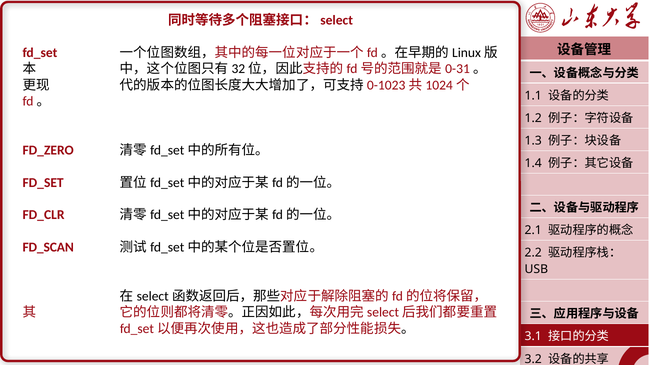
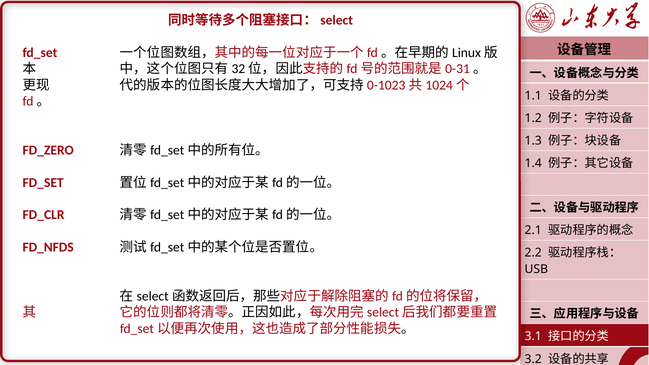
FD_SCAN: FD_SCAN -> FD_NFDS (48, 248)
